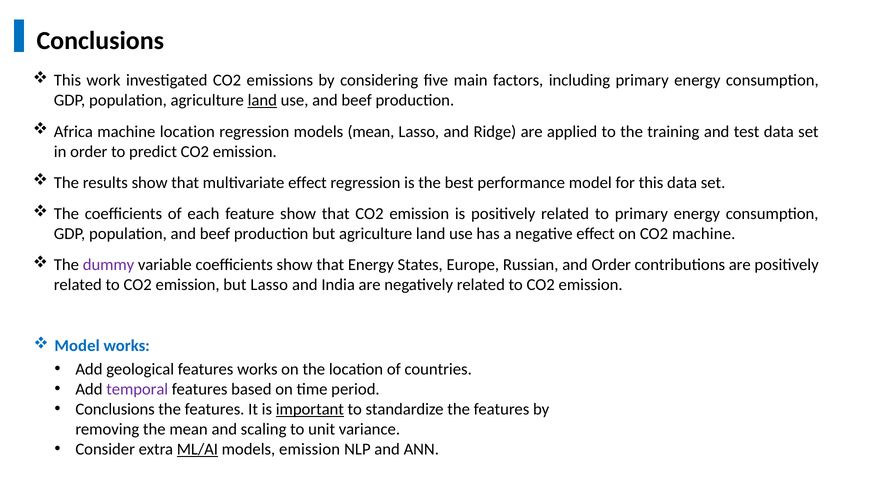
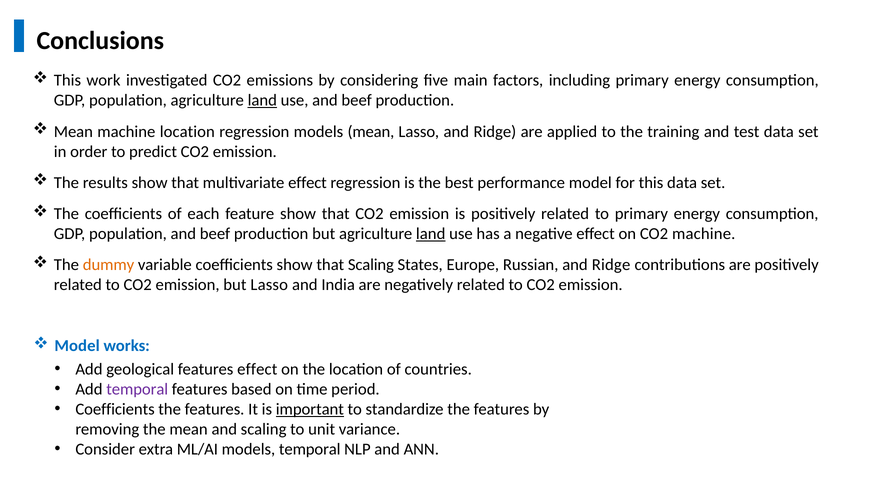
Africa: Africa -> Mean (73, 132)
land underline: none -> present (431, 234)
dummy colour: purple -> orange (109, 265)
that Energy: Energy -> Scaling (371, 265)
Russian and Order: Order -> Ridge (611, 265)
features works: works -> effect (257, 370)
Conclusions: Conclusions -> Coefficients (115, 410)
ML/AI underline: present -> none (197, 450)
models emission: emission -> temporal (310, 450)
